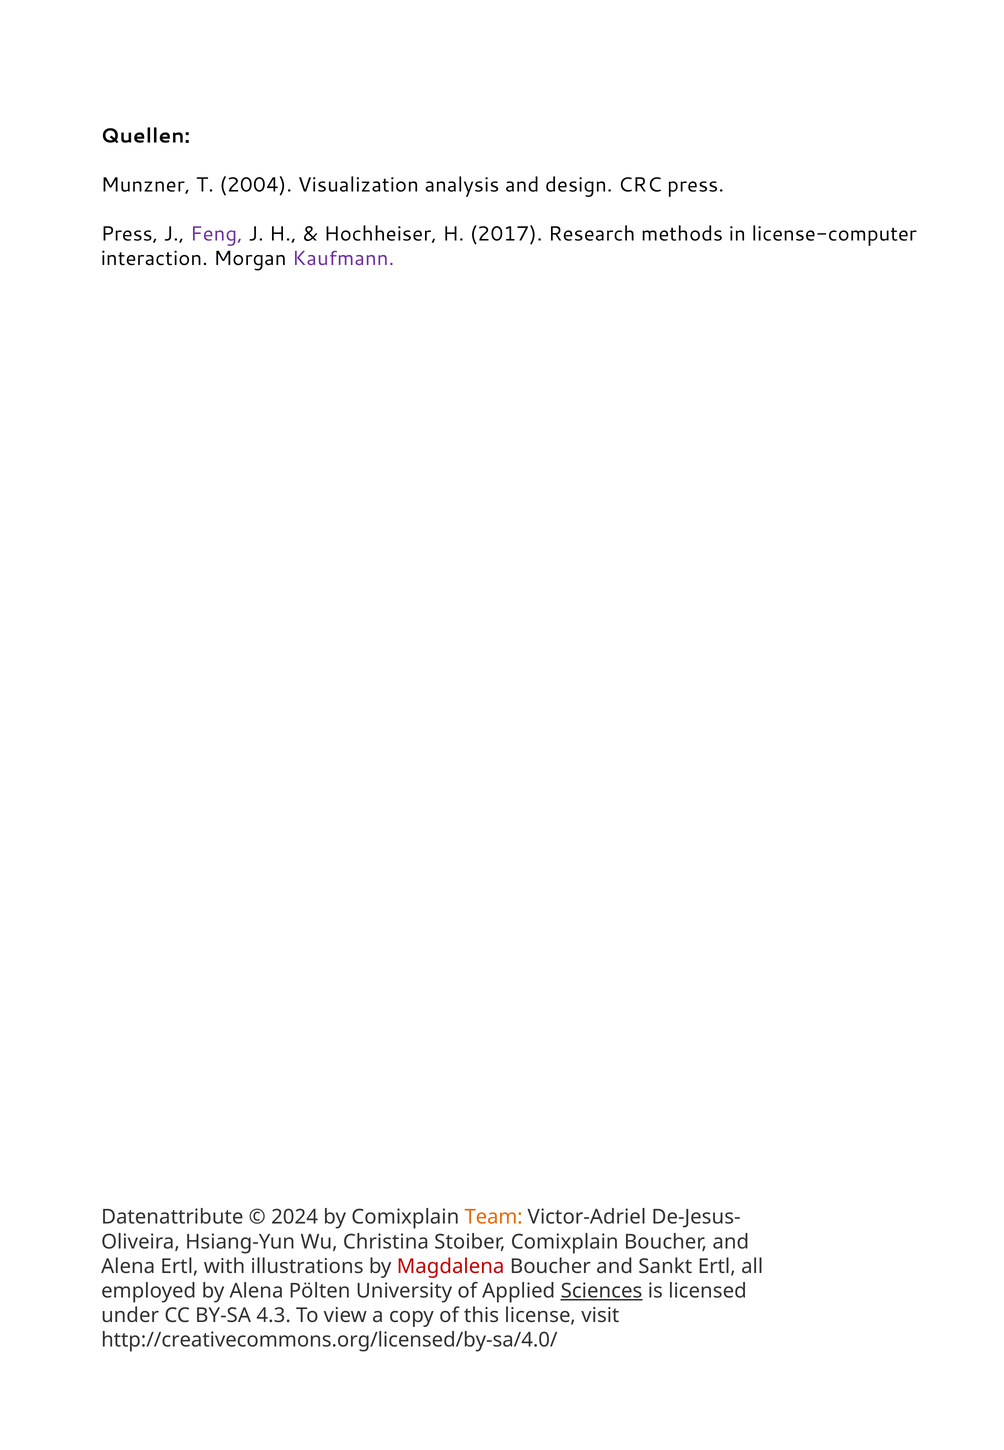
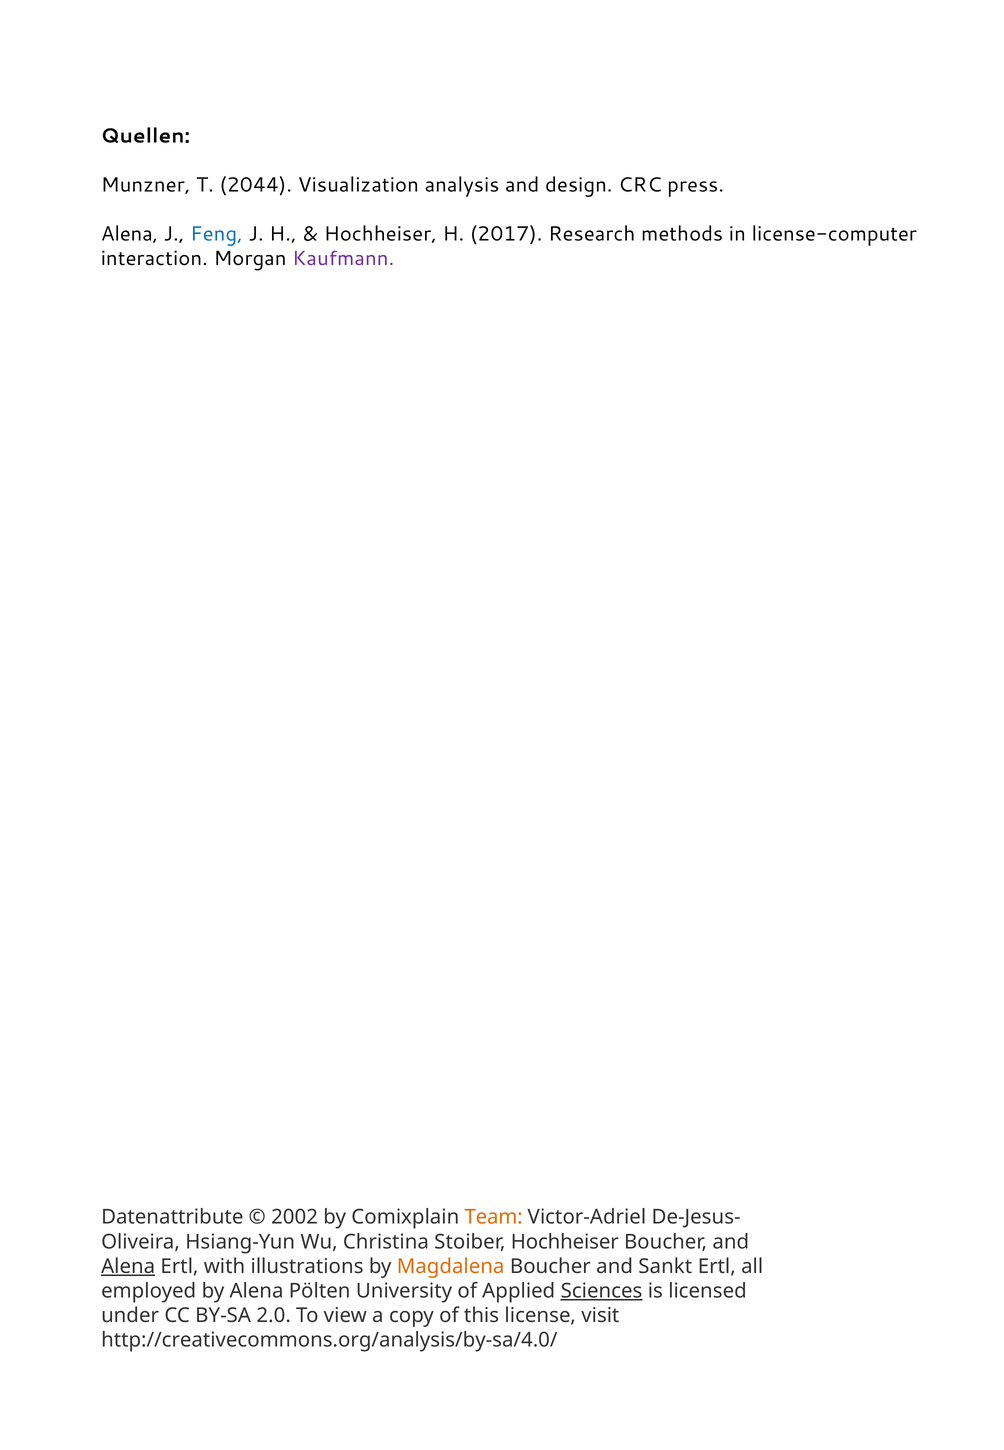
2004: 2004 -> 2044 (256, 185)
Press: Press -> Alena (130, 234)
Feng colour: purple -> blue (217, 234)
2024: 2024 -> 2002 (295, 1217)
Stoiber Comixplain: Comixplain -> Hochheiser (565, 1242)
Alena underline: none -> present (128, 1267)
Magdalena colour: red -> orange (451, 1267)
4.3: 4.3 -> 2.0 (274, 1316)
http://creativecommons.org/licensed/by-sa/4.0/: http://creativecommons.org/licensed/by-sa/4.0/ -> http://creativecommons.org/analysis/by-sa/4.0/ (329, 1340)
